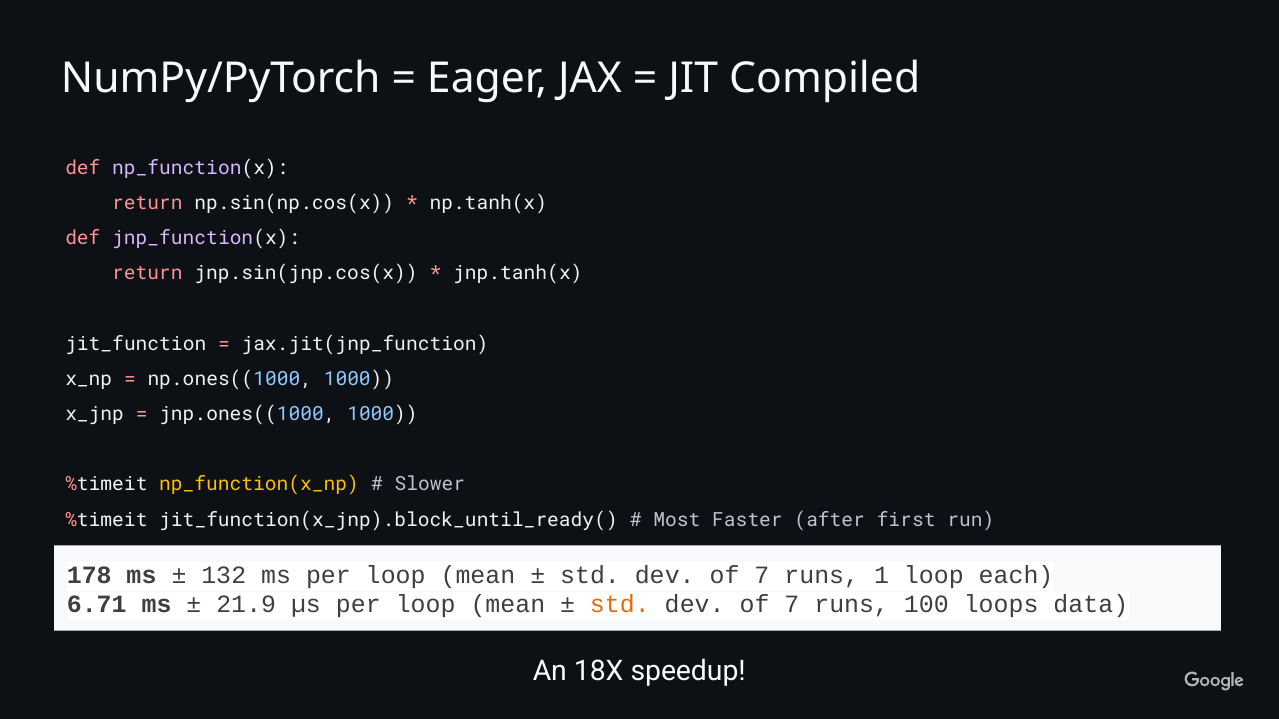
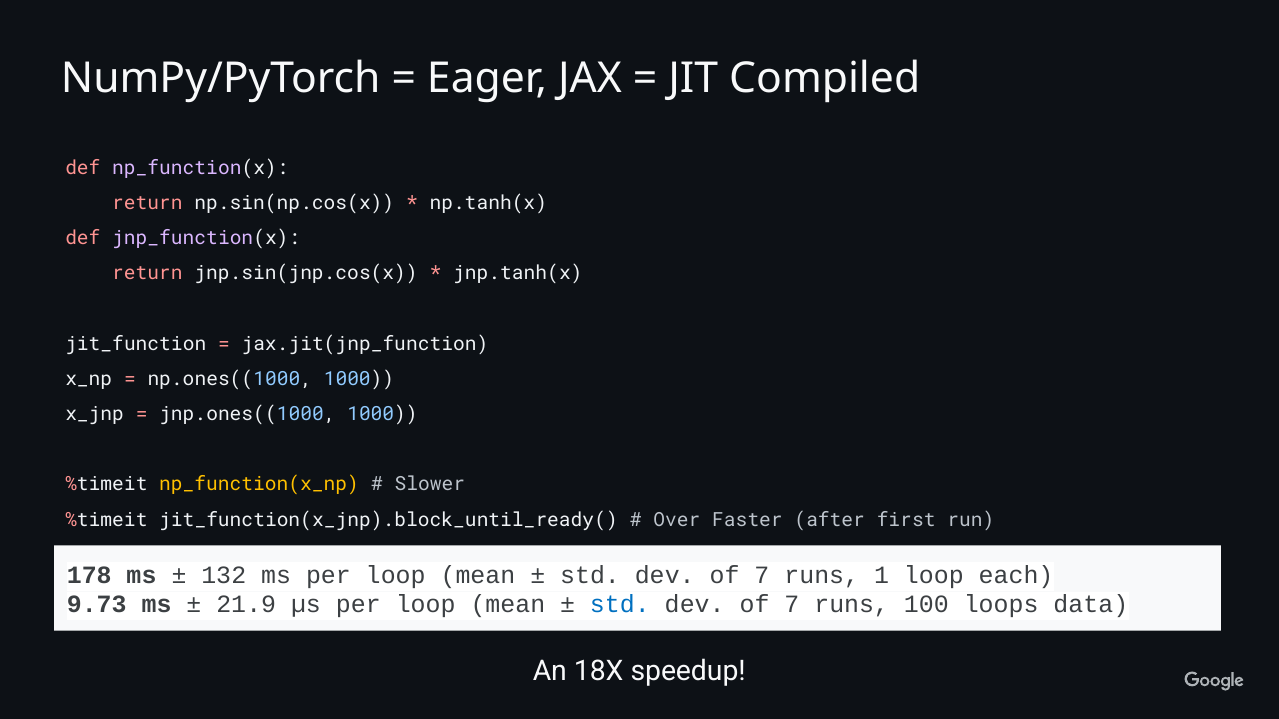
Most: Most -> Over (677, 520)
6.71: 6.71 -> 9.73 (97, 605)
std colour: orange -> blue (620, 605)
